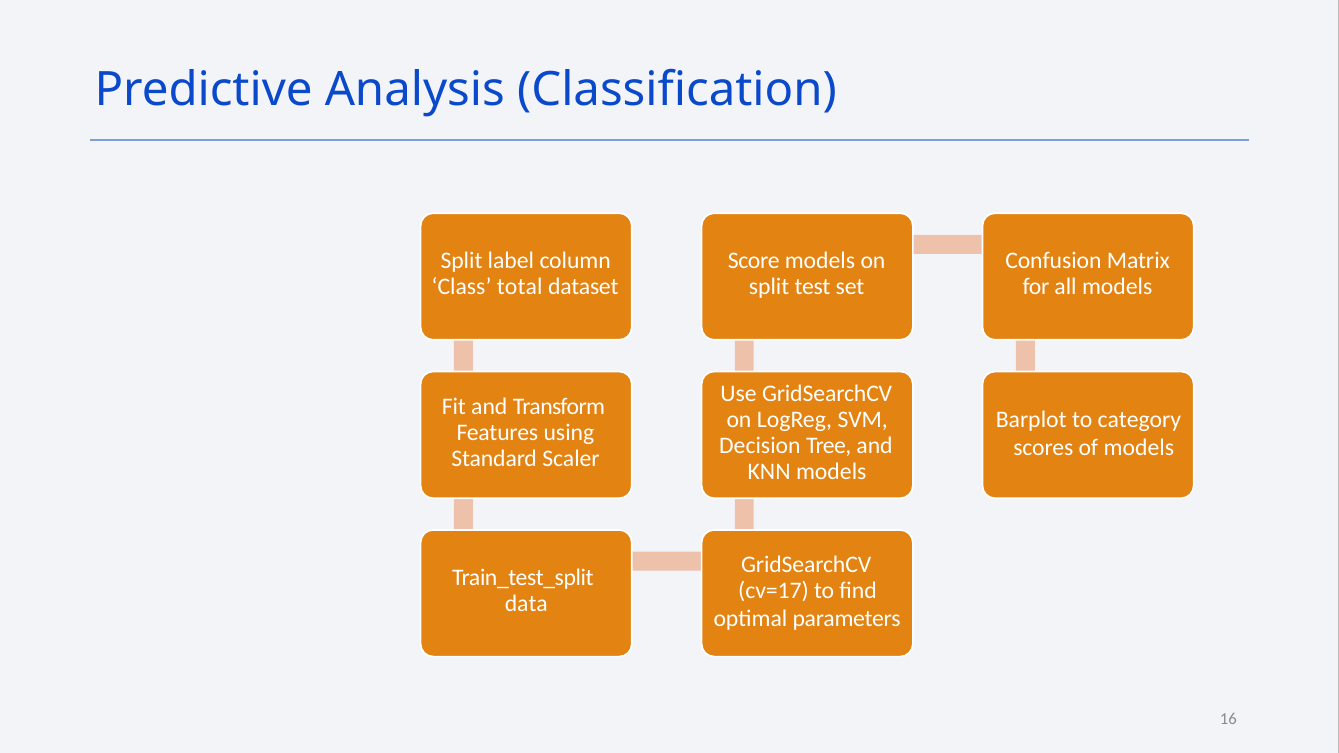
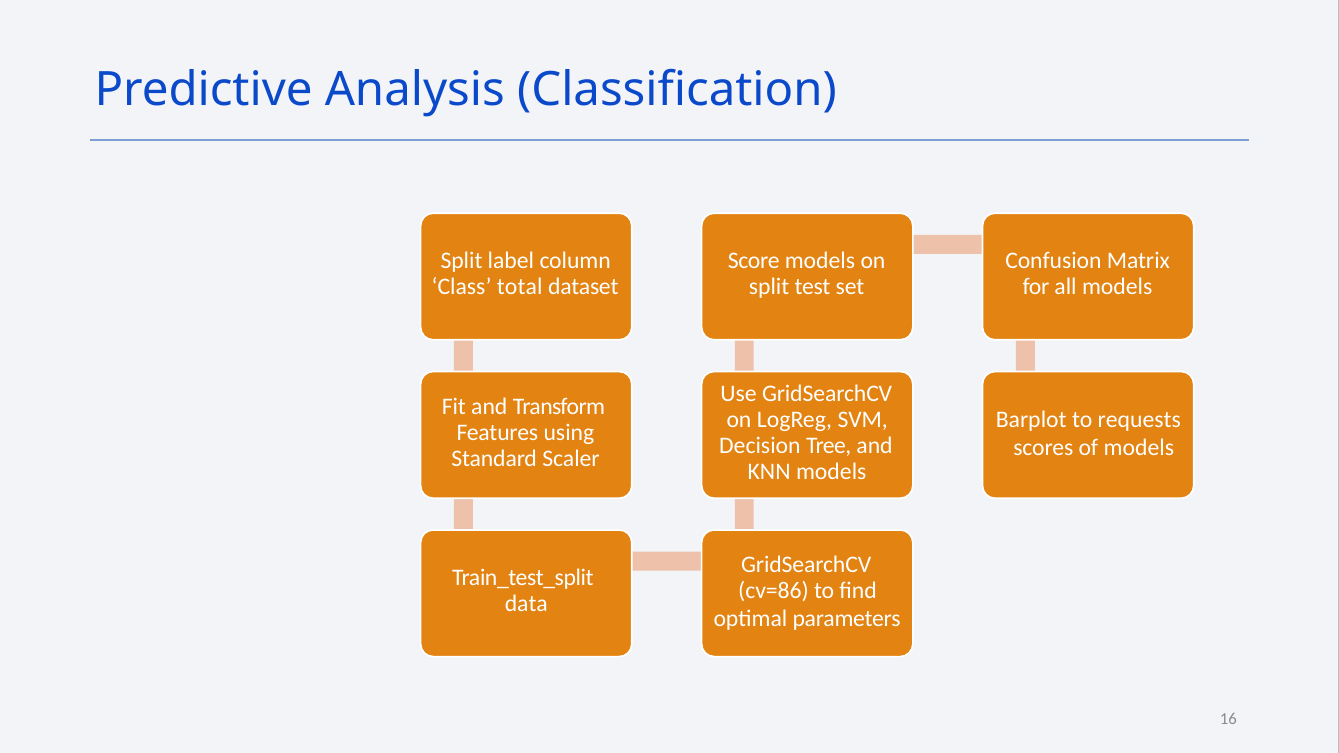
category: category -> requests (1139, 420)
cv=17: cv=17 -> cv=86 (773, 591)
